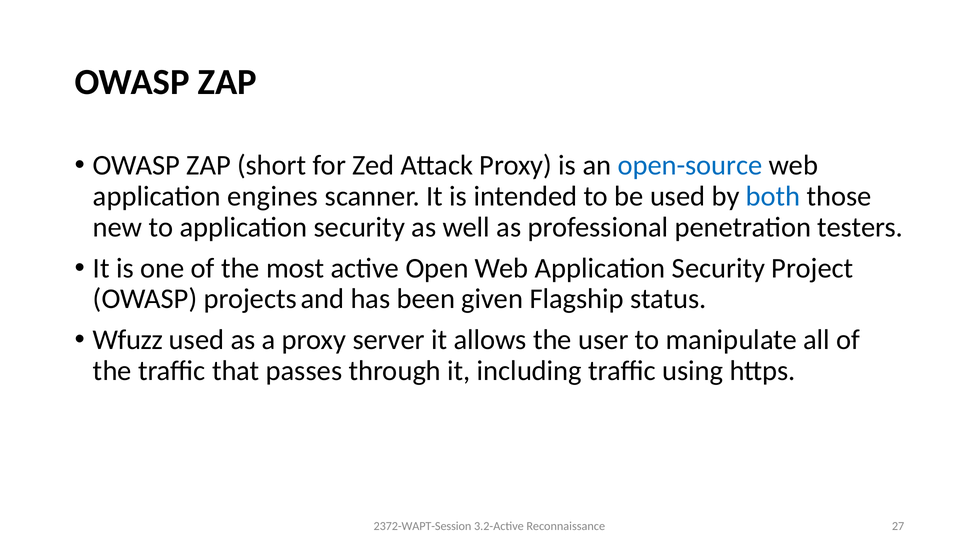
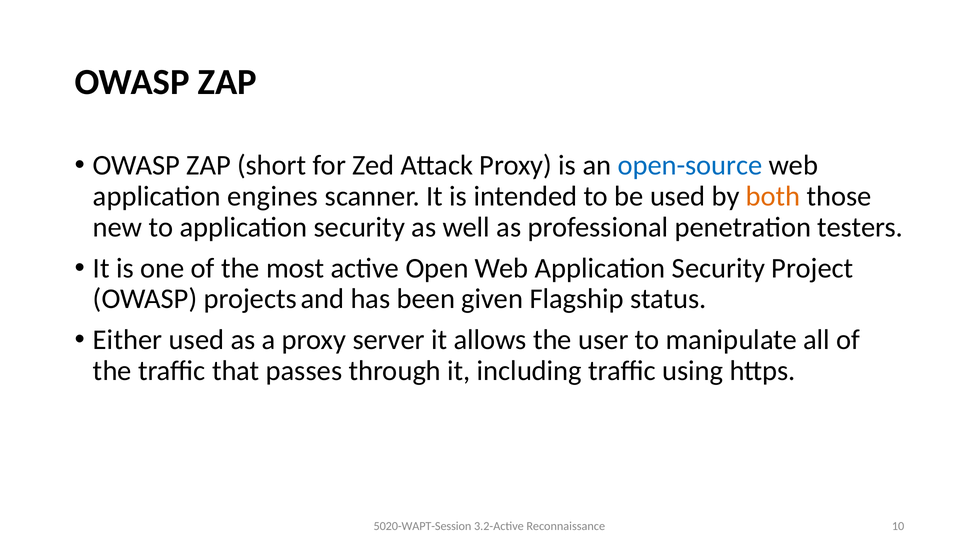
both colour: blue -> orange (773, 196)
Wfuzz: Wfuzz -> Either (128, 340)
2372-WAPT-Session: 2372-WAPT-Session -> 5020-WAPT-Session (422, 526)
27: 27 -> 10 (898, 526)
